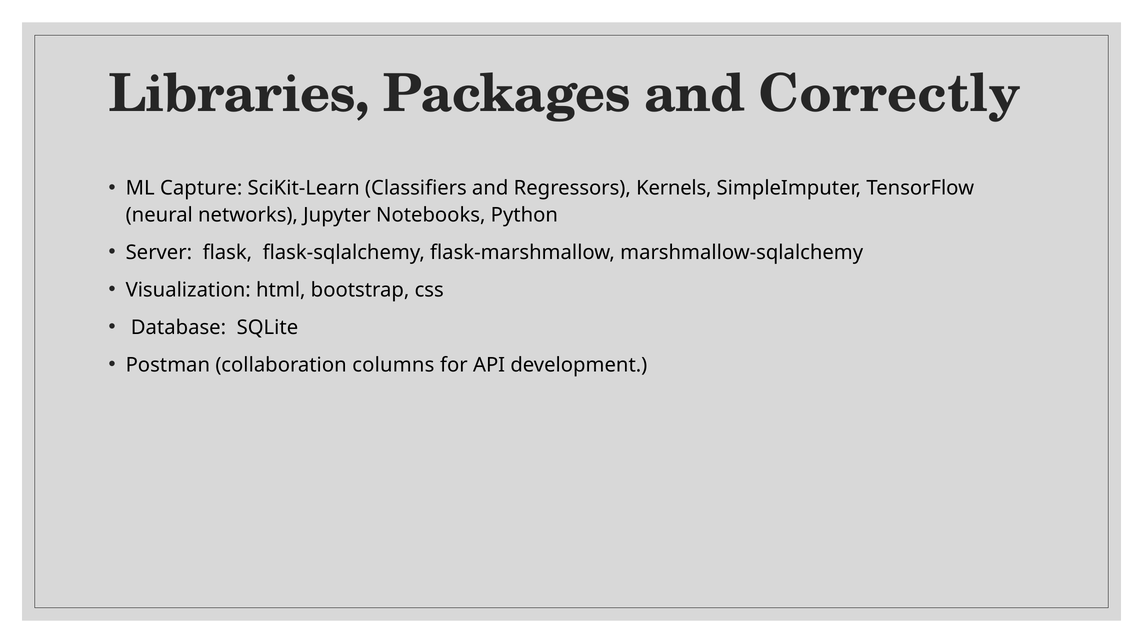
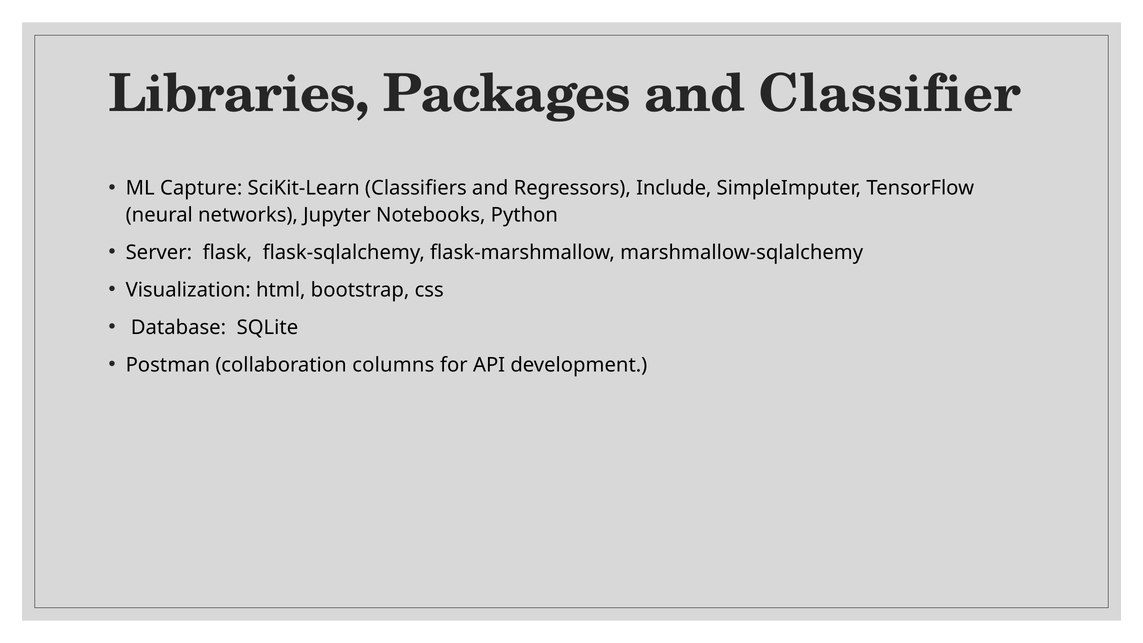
Correctly: Correctly -> Classifier (890, 94)
Kernels: Kernels -> Include (674, 188)
